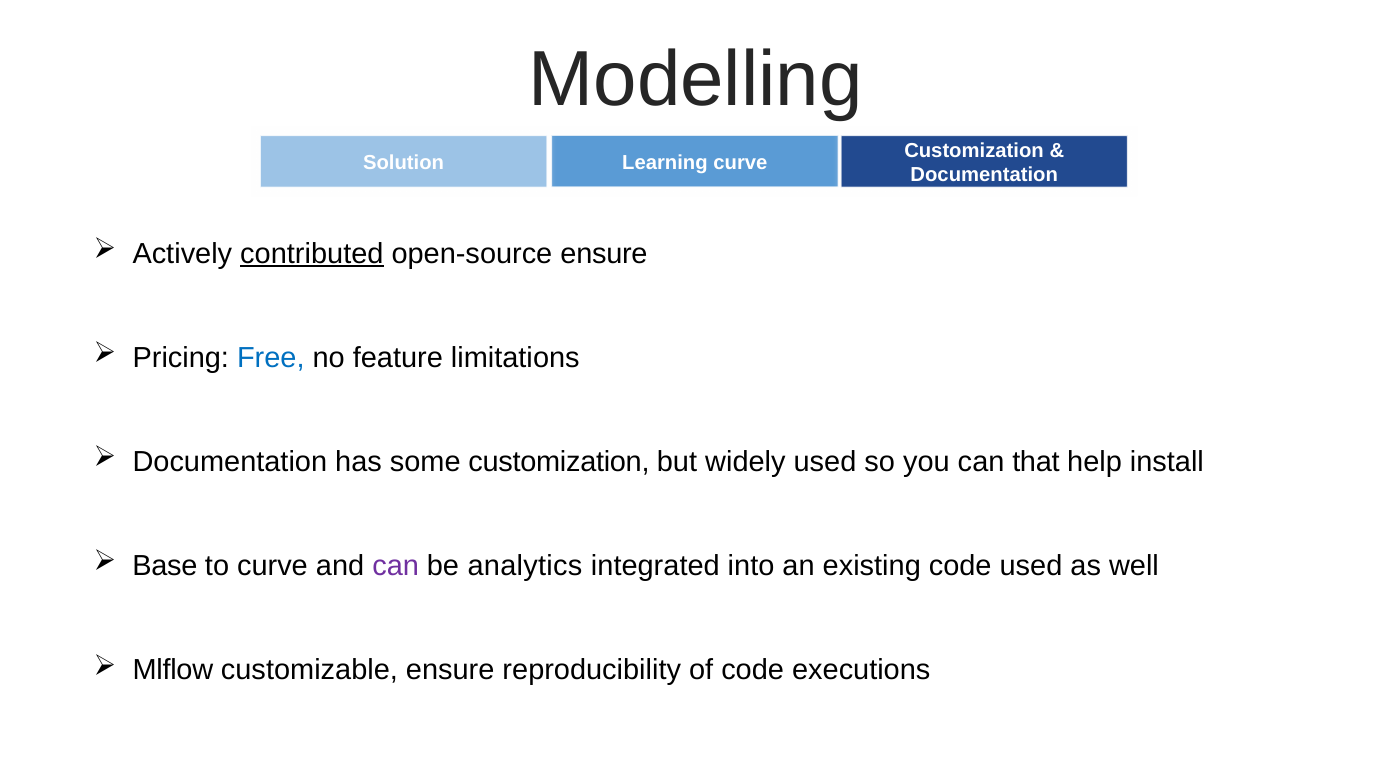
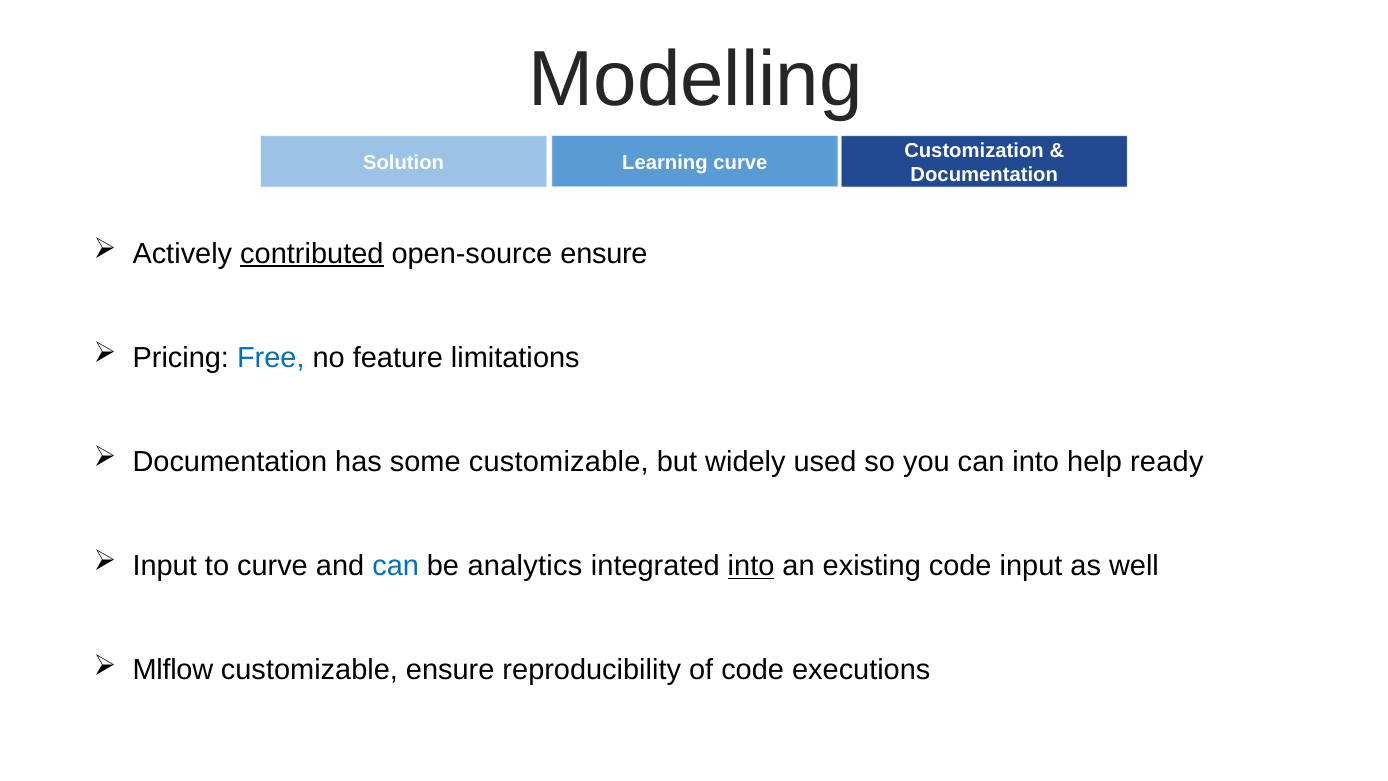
some customization: customization -> customizable (559, 462)
can that: that -> into (1036, 462)
install: install -> ready (1167, 462)
Base: Base -> Input (165, 566)
can colour: purple -> blue (396, 566)
into underline: none -> present (751, 566)
code used: used -> input (1031, 566)
